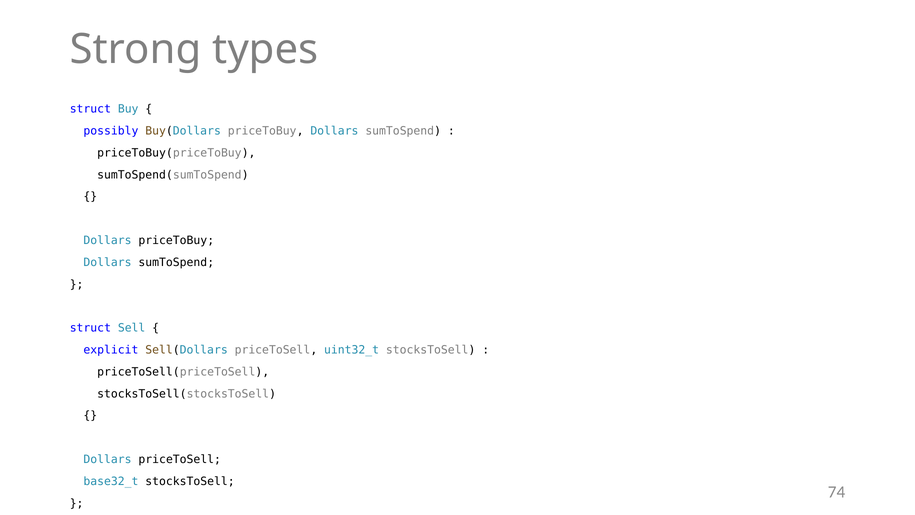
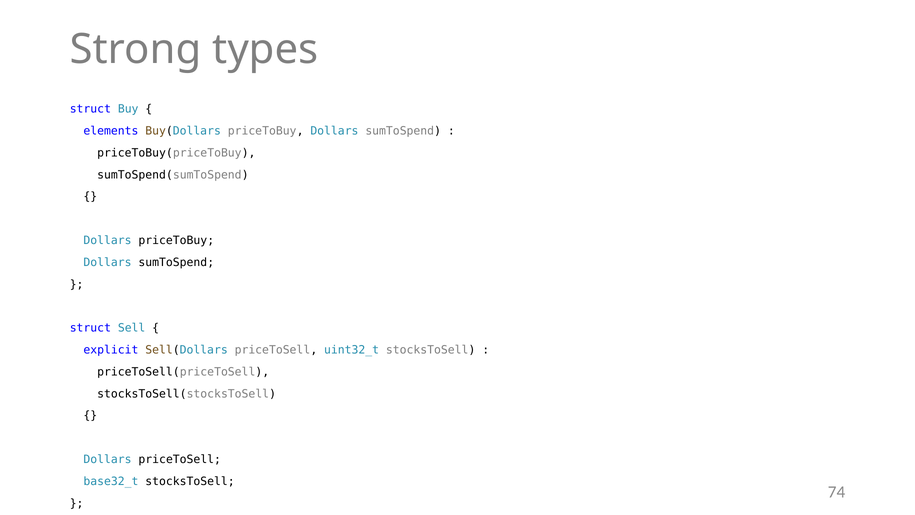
possibly: possibly -> elements (111, 131)
